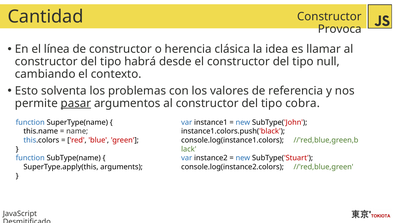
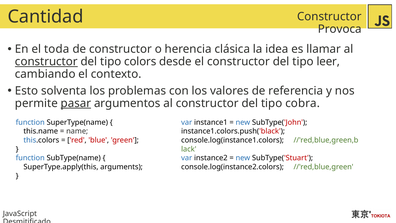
línea: línea -> toda (57, 49)
constructor underline: none -> present (46, 62)
habrá: habrá -> colors (140, 62)
null: null -> leer (328, 62)
